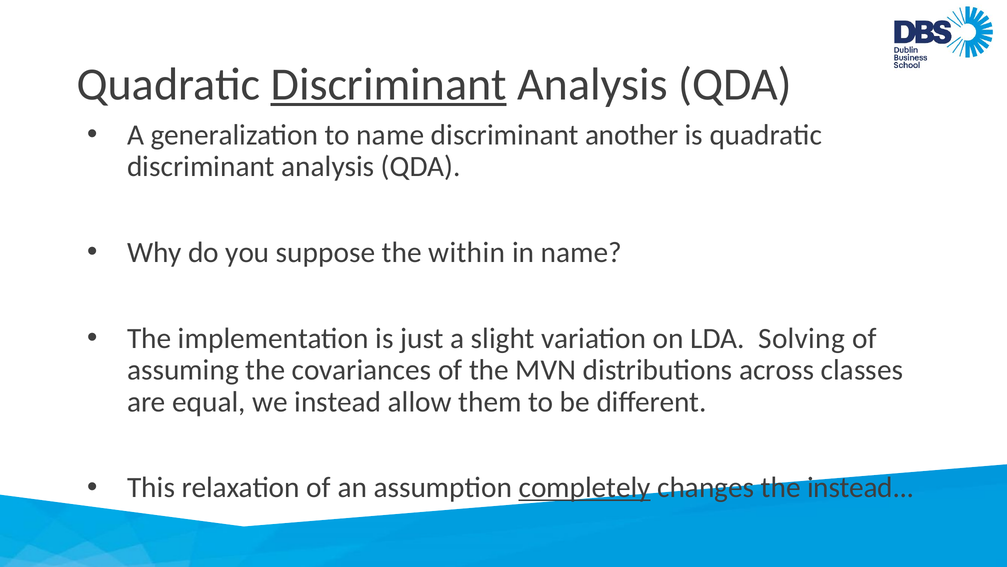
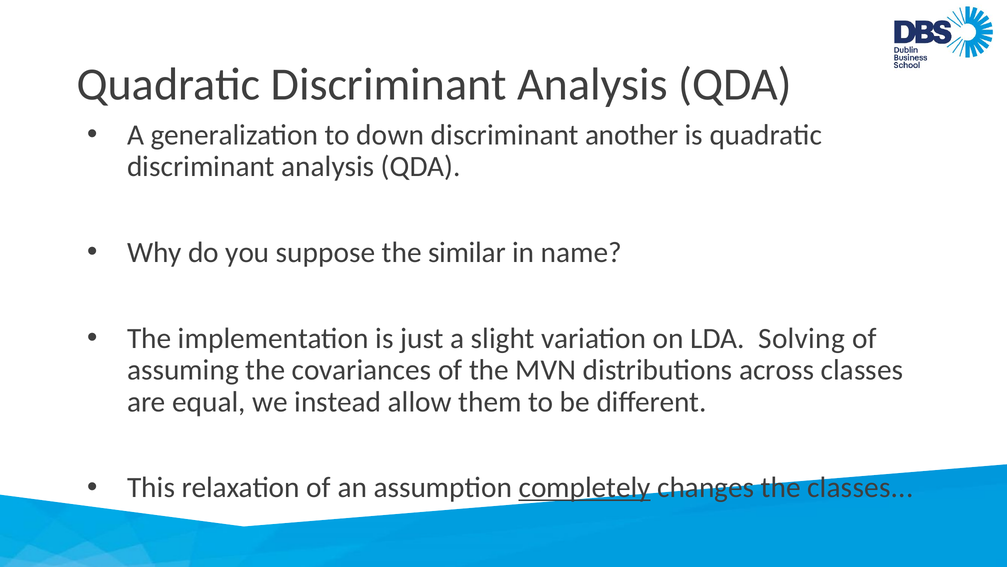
Discriminant underline: present -> none (389, 85)
to name: name -> down (390, 135)
within: within -> similar (467, 252)
the instead: instead -> classes (860, 487)
